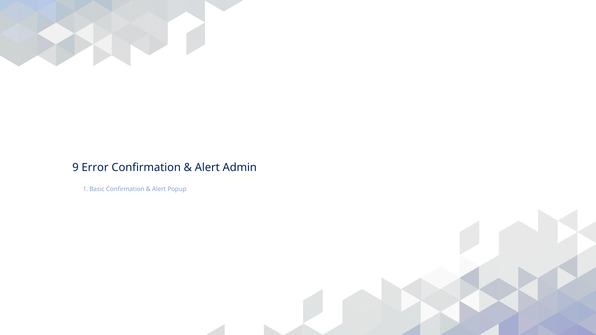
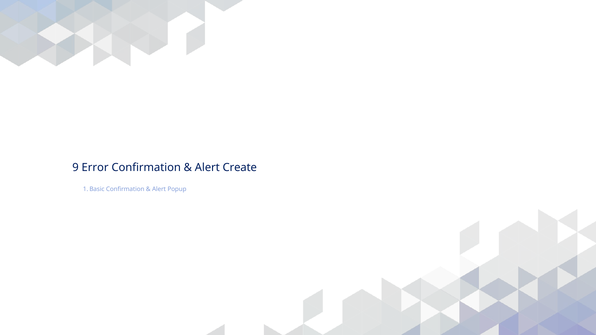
Admin: Admin -> Create (240, 168)
